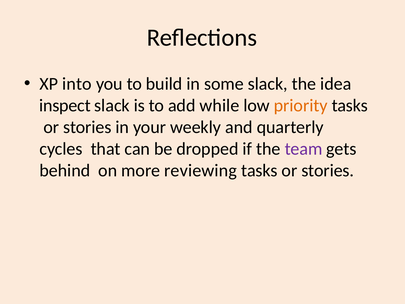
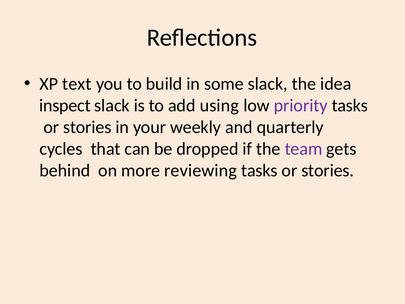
into: into -> text (77, 84)
while: while -> using (219, 105)
priority colour: orange -> purple (301, 105)
